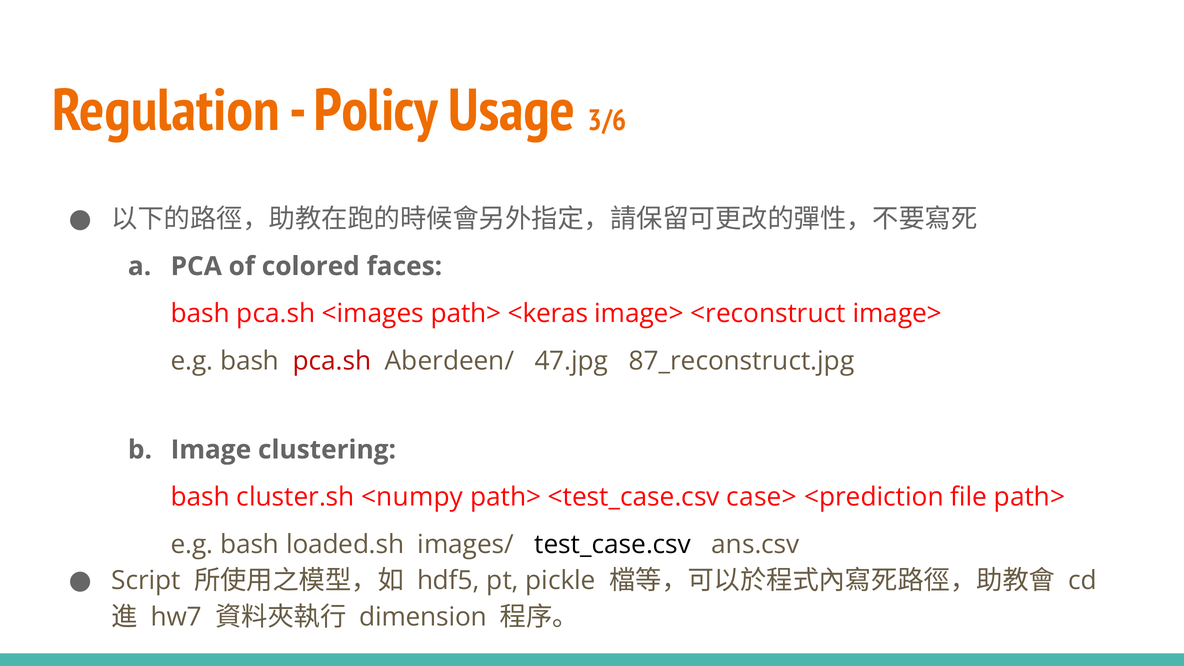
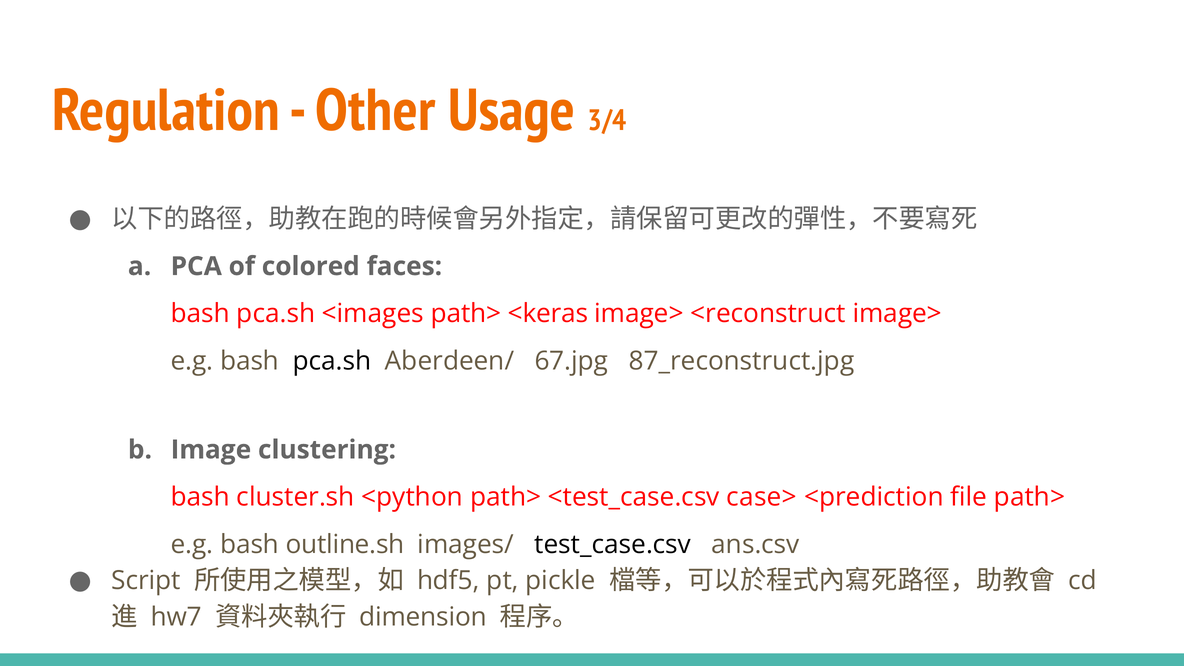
Policy: Policy -> Other (375, 111)
3/6: 3/6 -> 3/4 (607, 121)
pca.sh colour: red -> black (332, 361)
47.jpg: 47.jpg -> 67.jpg (571, 361)
<numpy: <numpy -> <python (412, 497)
loaded.sh: loaded.sh -> outline.sh (345, 544)
